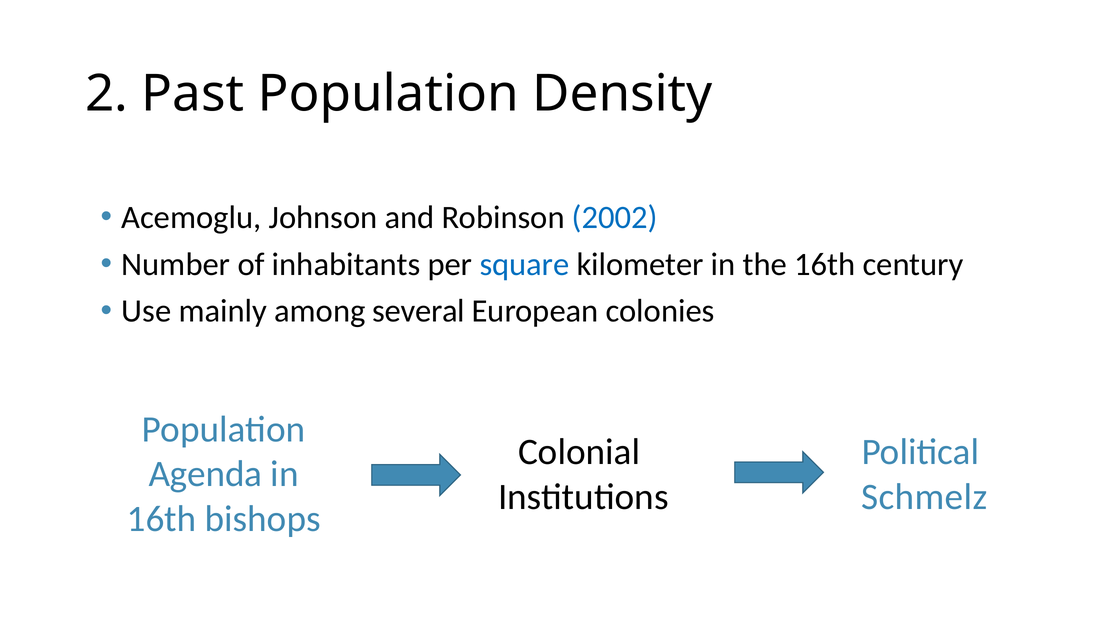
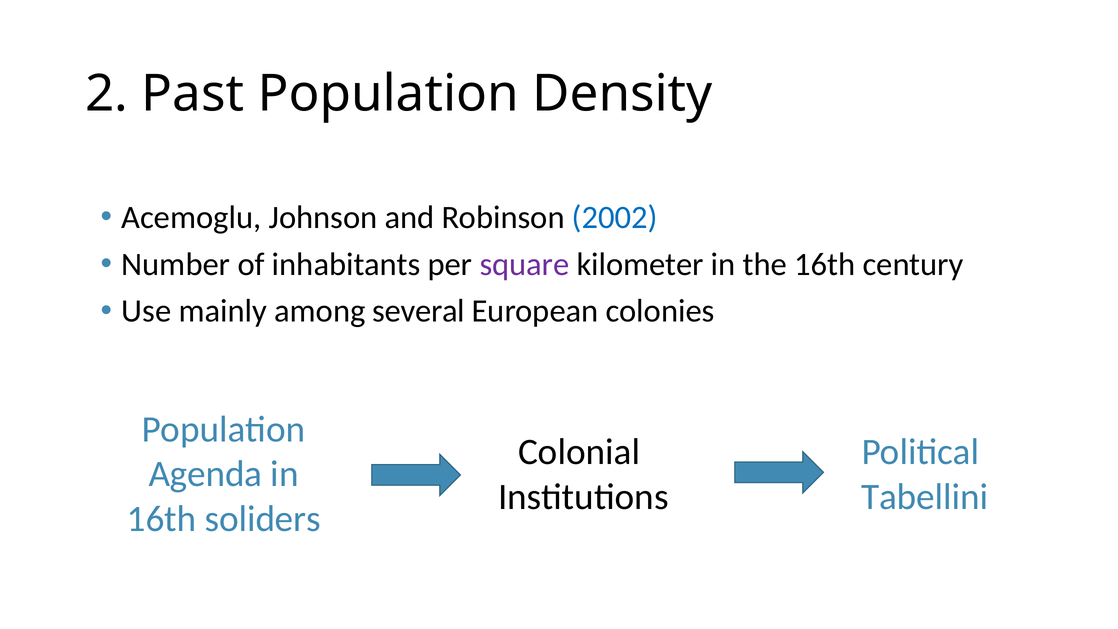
square colour: blue -> purple (524, 264)
Schmelz: Schmelz -> Tabellini (925, 497)
bishops: bishops -> soliders (263, 519)
